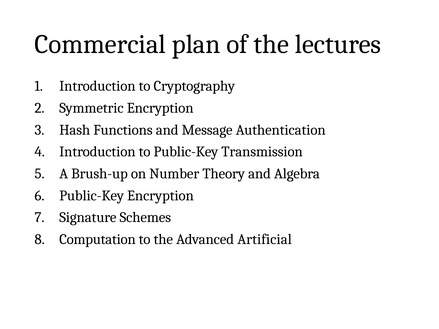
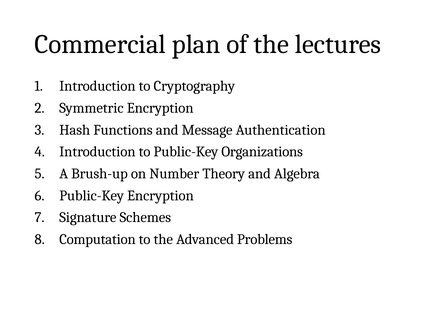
Transmission: Transmission -> Organizations (262, 152)
Artificial: Artificial -> Problems (265, 239)
